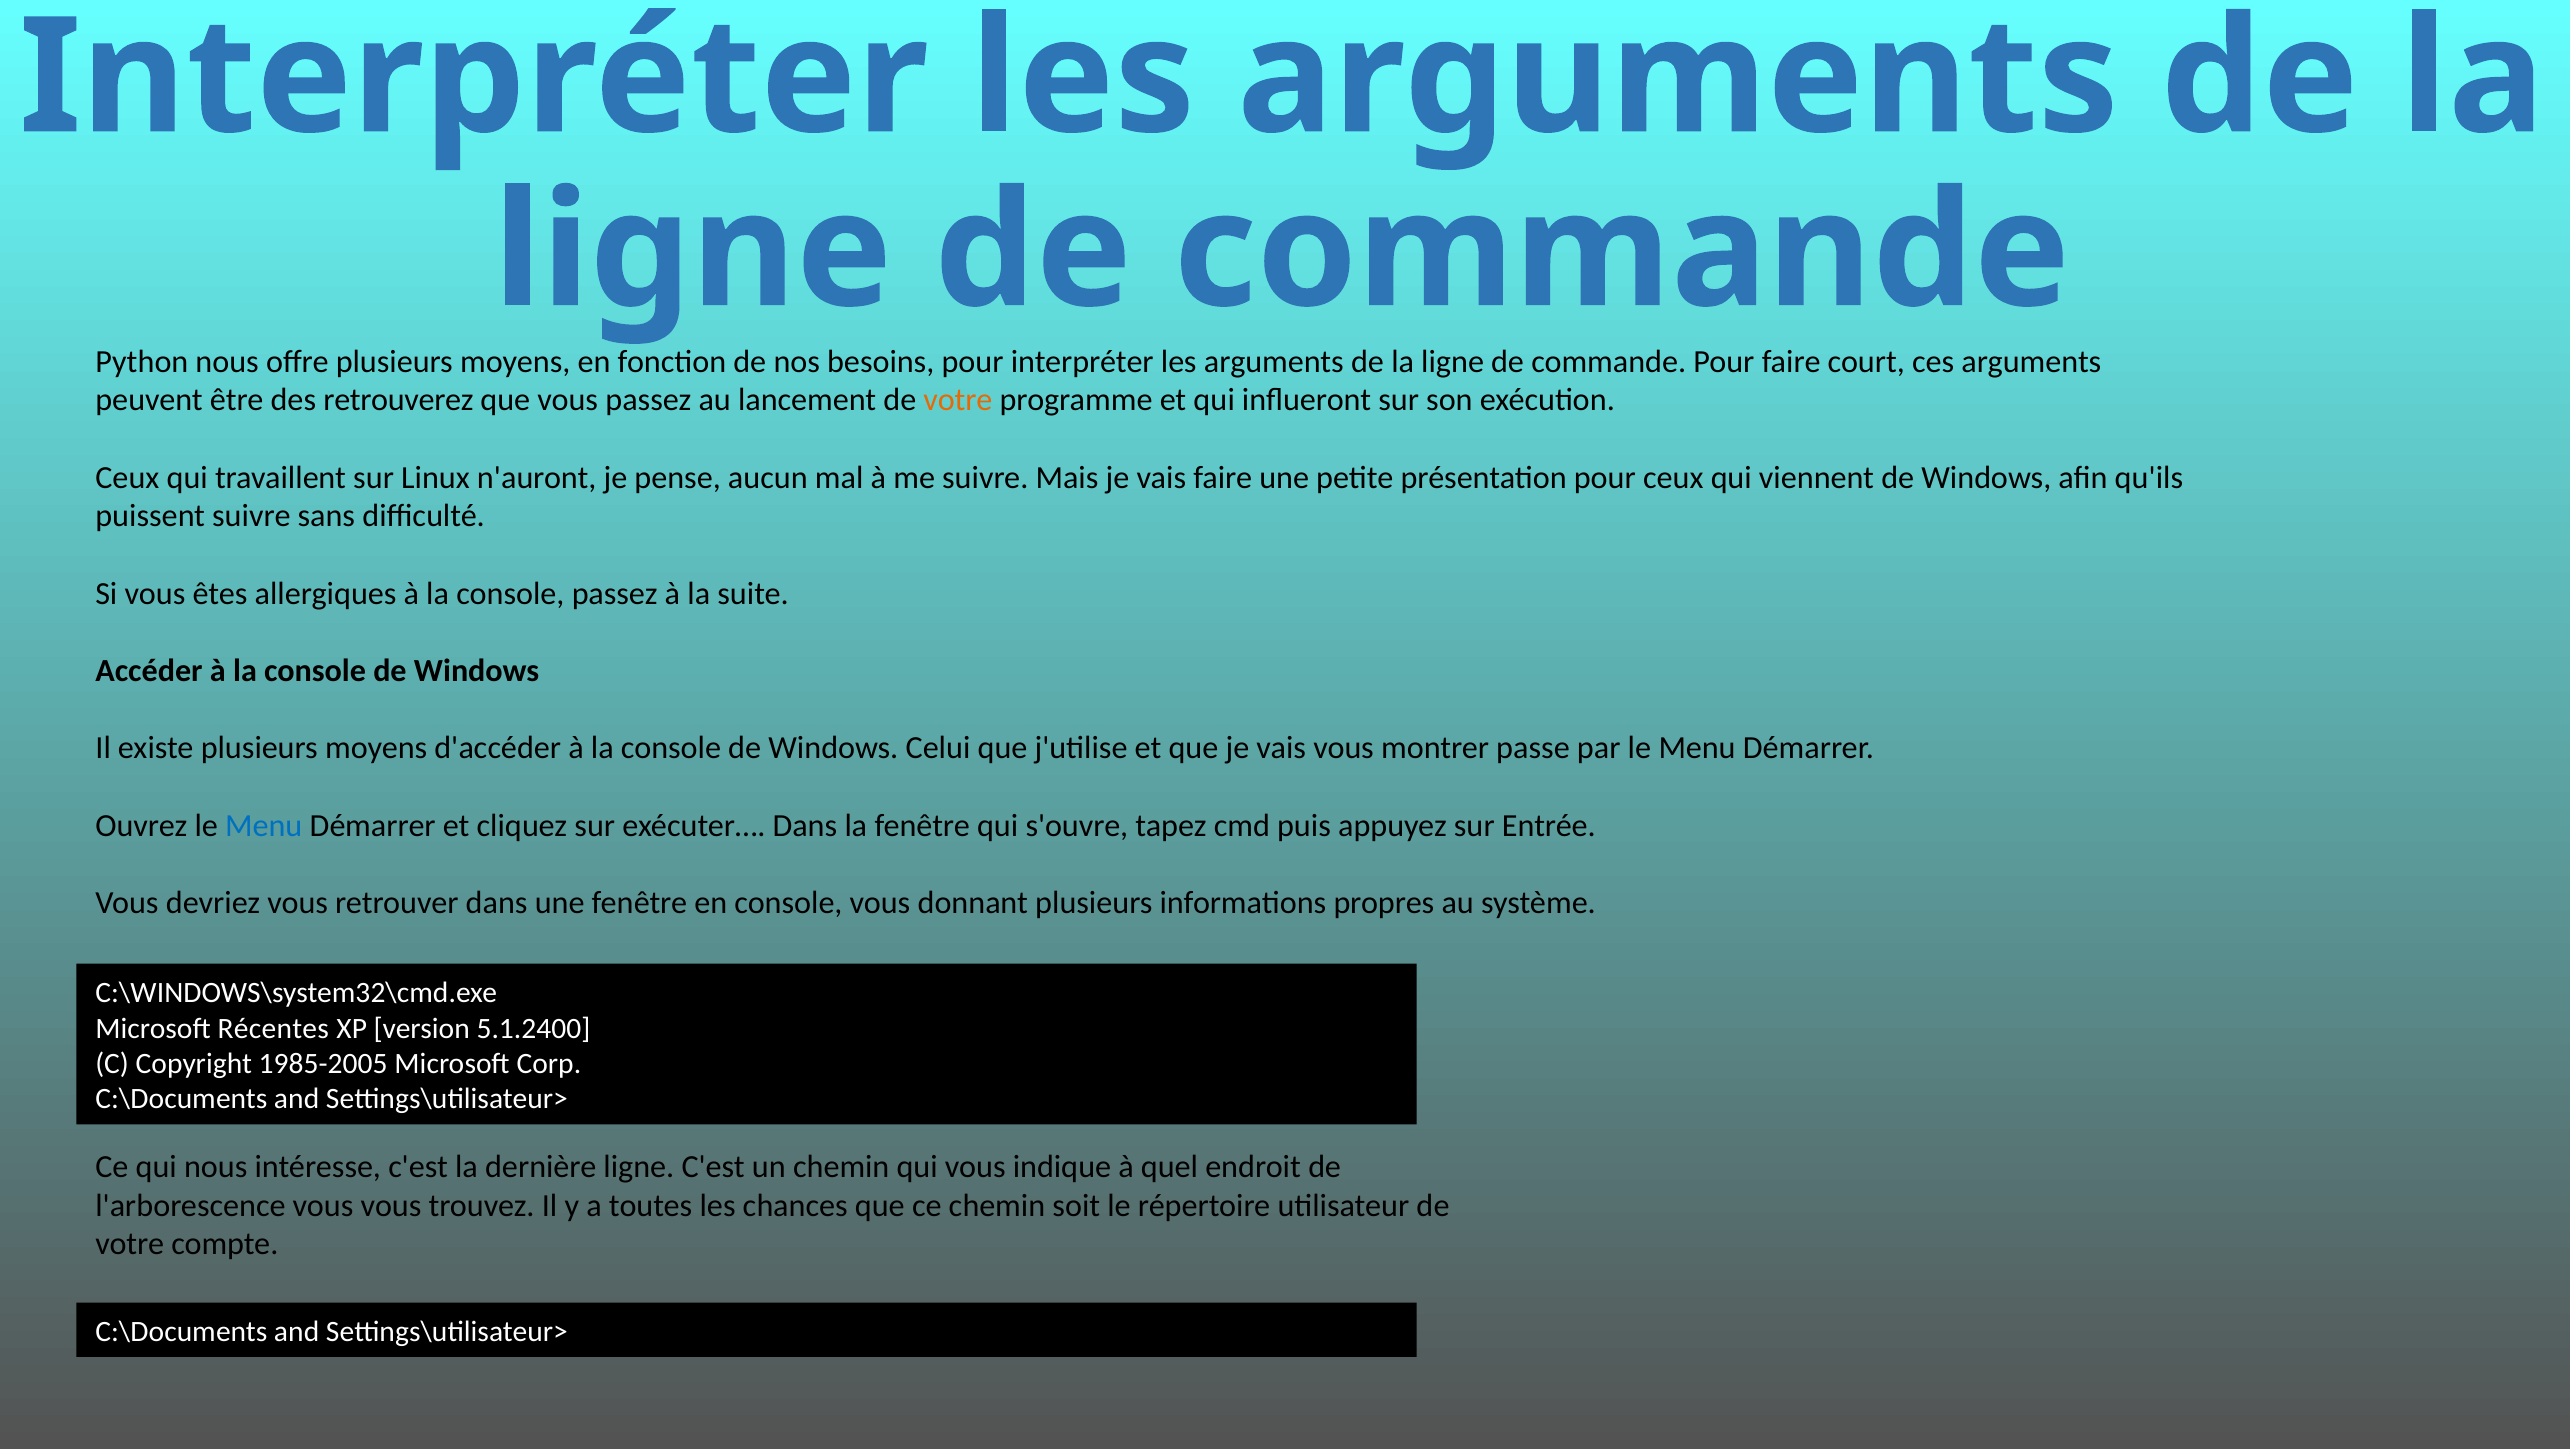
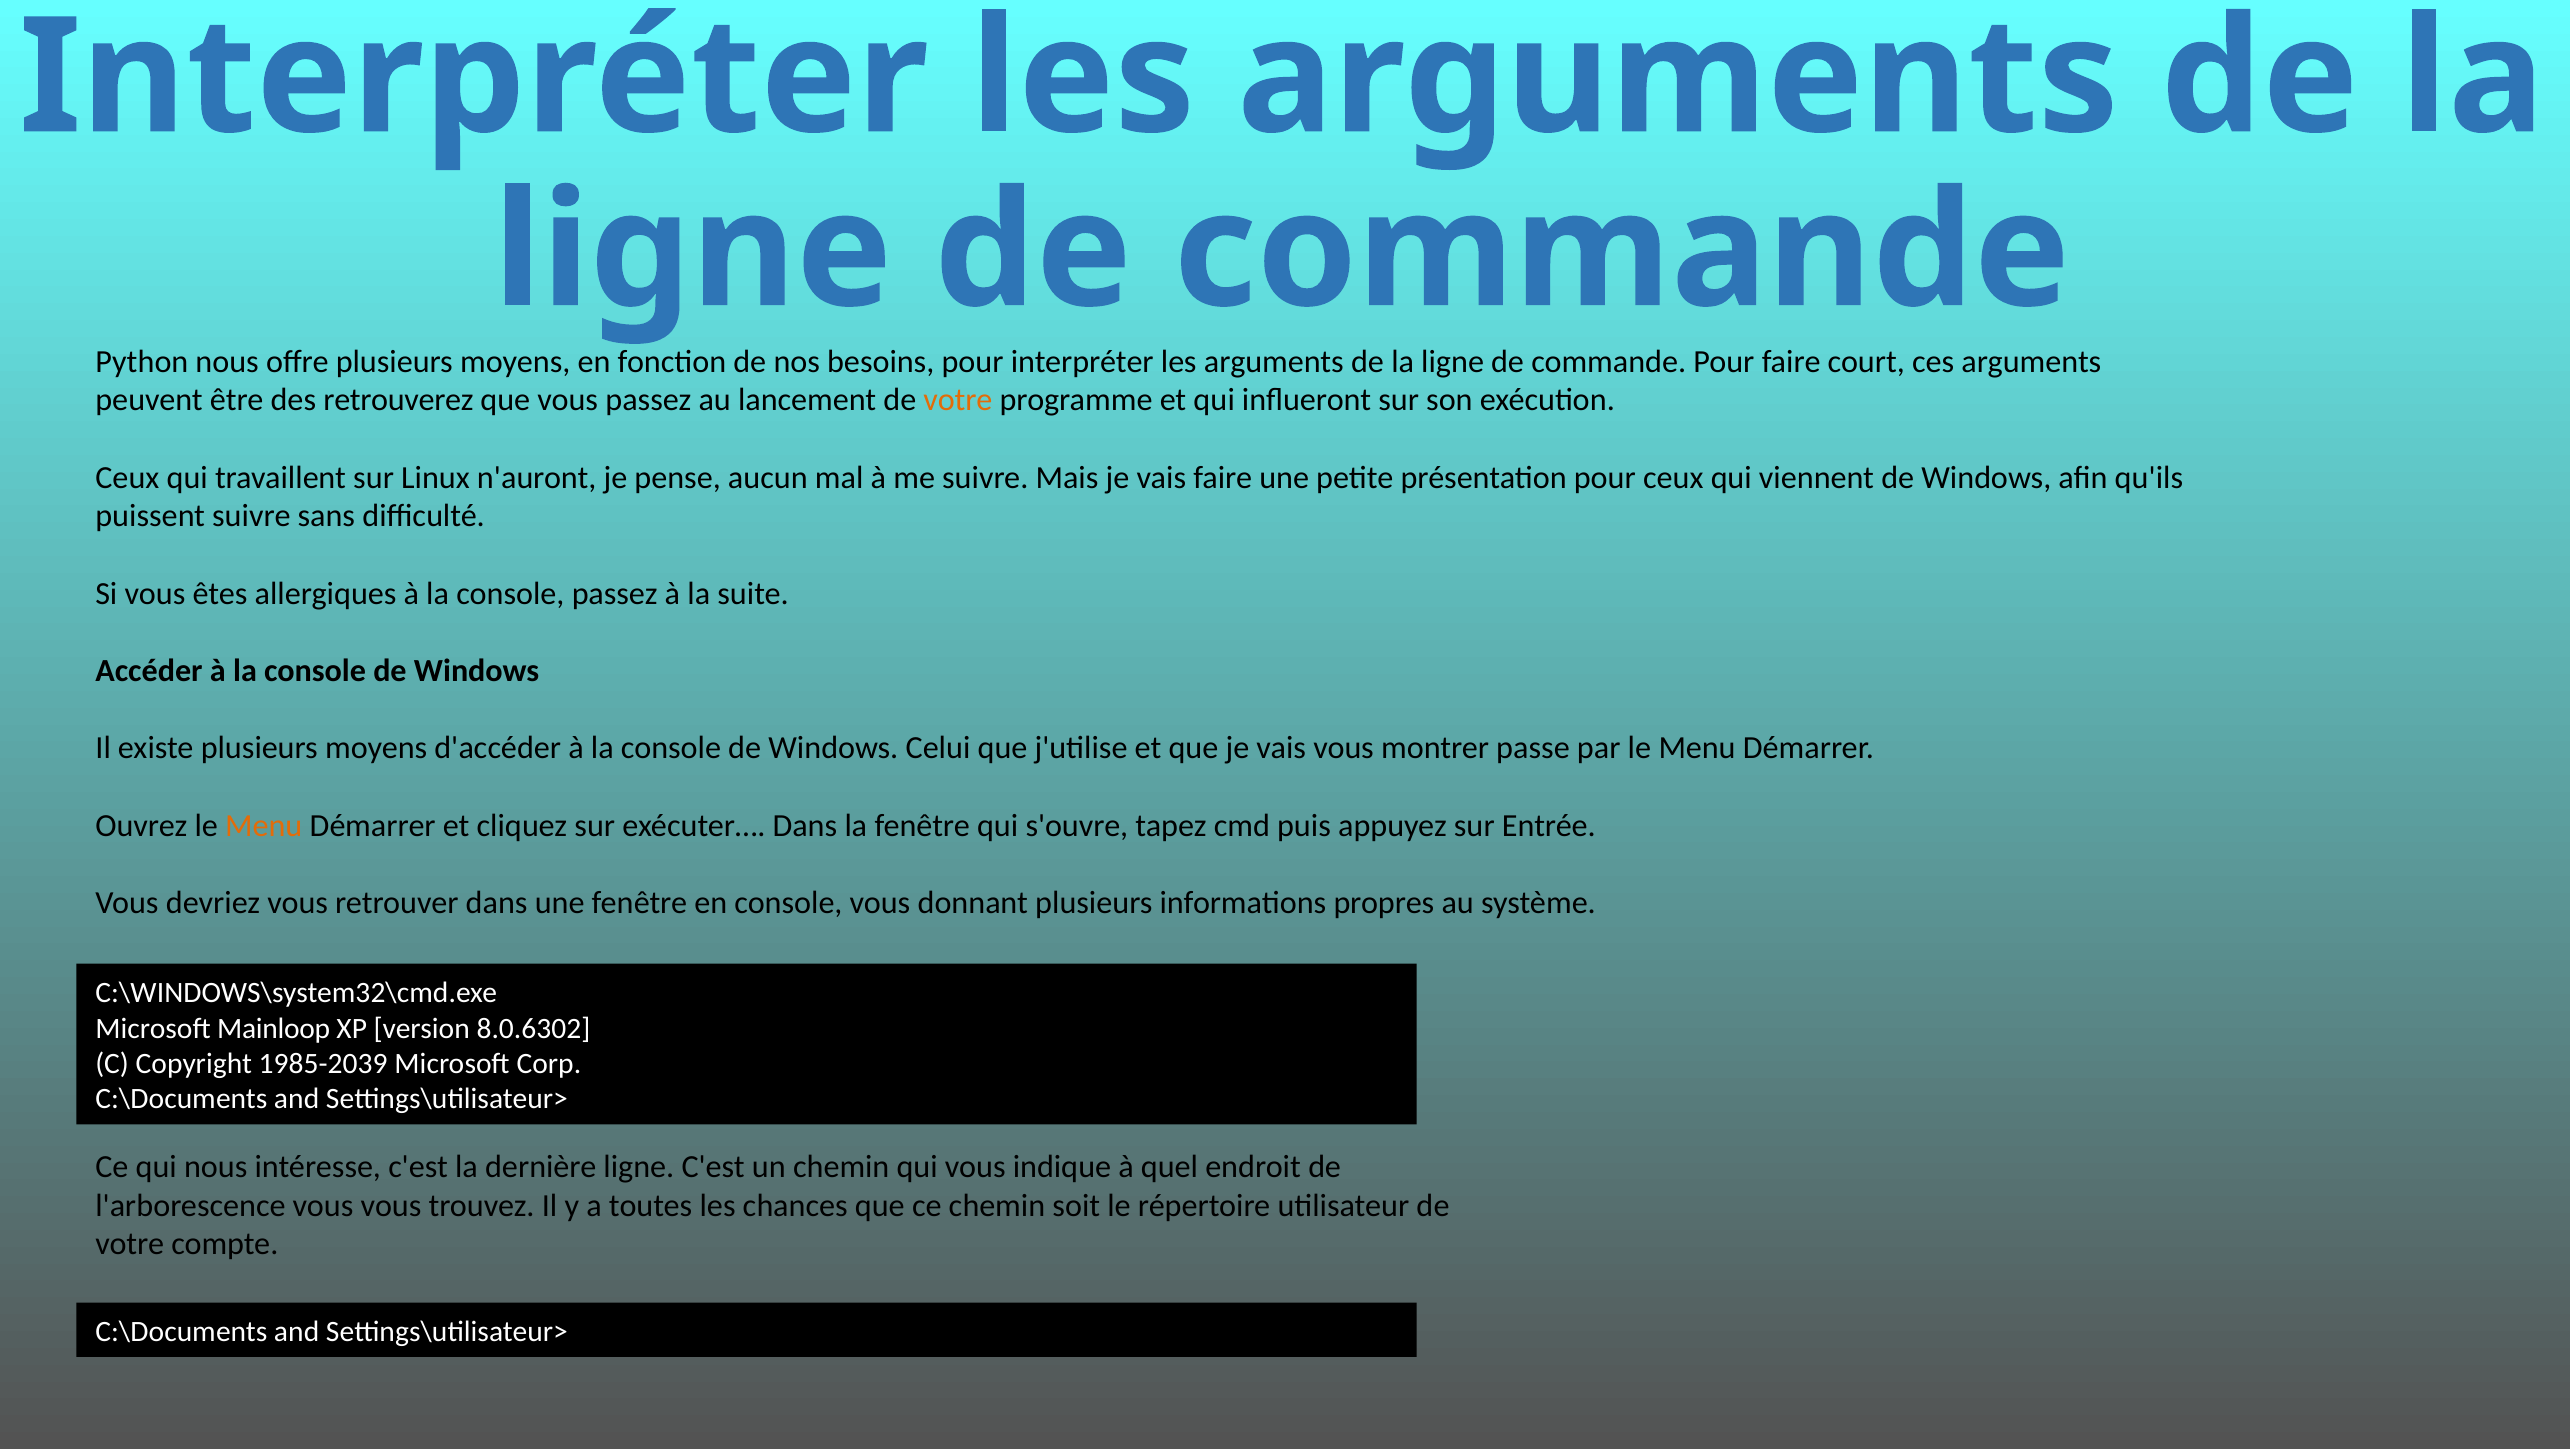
Menu colour: blue -> orange (264, 825)
Récentes: Récentes -> Mainloop (274, 1028)
5.1.2400: 5.1.2400 -> 8.0.6302 (533, 1028)
1985-2005: 1985-2005 -> 1985-2039 (323, 1064)
